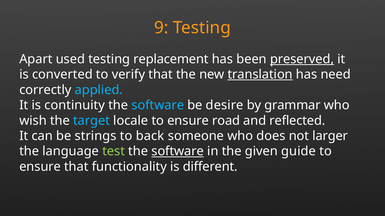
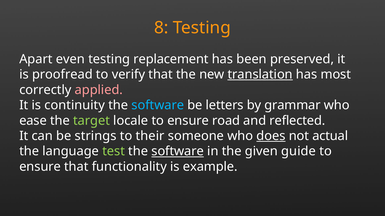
9: 9 -> 8 (161, 28)
used: used -> even (70, 59)
preserved underline: present -> none (302, 59)
converted: converted -> proofread (62, 75)
need: need -> most (336, 75)
applied colour: light blue -> pink (99, 90)
desire: desire -> letters (225, 105)
wish: wish -> ease (33, 121)
target colour: light blue -> light green (92, 121)
back: back -> their (150, 136)
does underline: none -> present (271, 136)
larger: larger -> actual (330, 136)
different: different -> example (210, 167)
